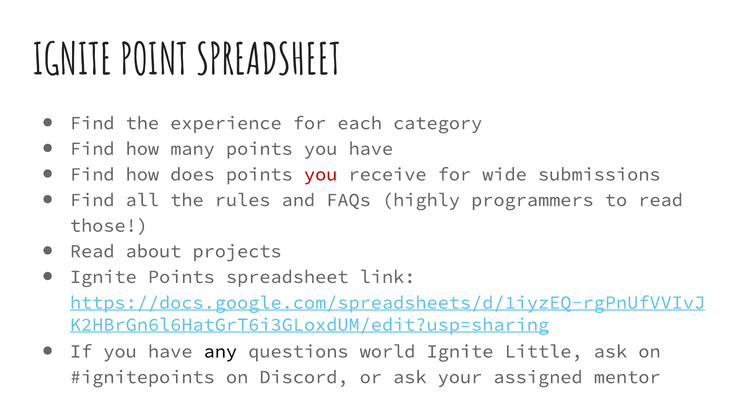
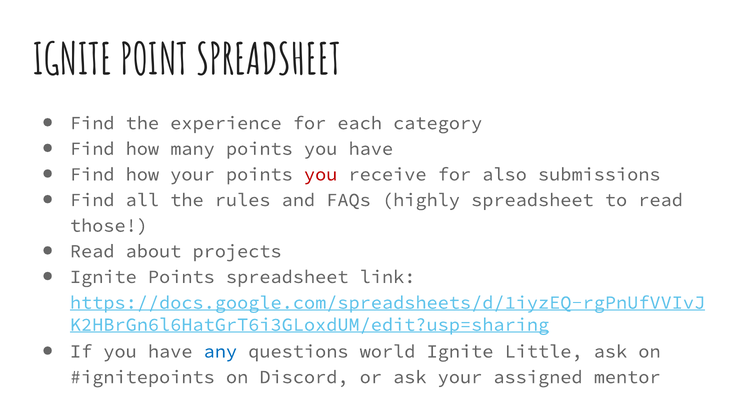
how does: does -> your (193, 174)
wide: wide -> also (505, 174)
highly programmers: programmers -> spreadsheet (532, 200)
any colour: black -> blue (220, 351)
